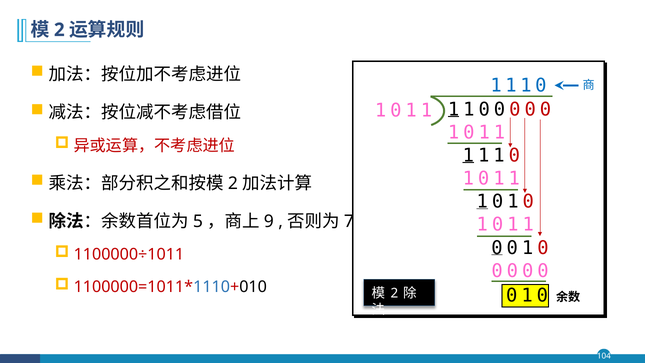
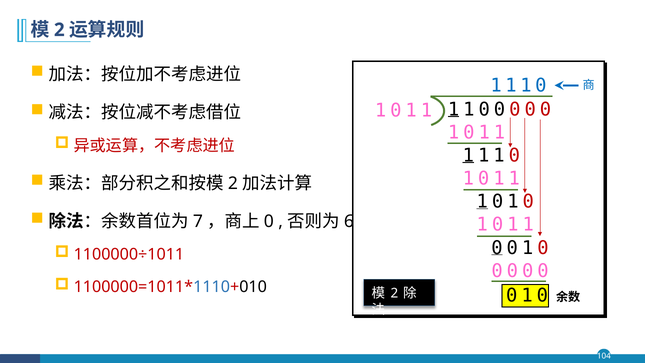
5: 5 -> 7 (198, 221)
9: 9 -> 0 (269, 221)
7: 7 -> 6 (349, 221)
